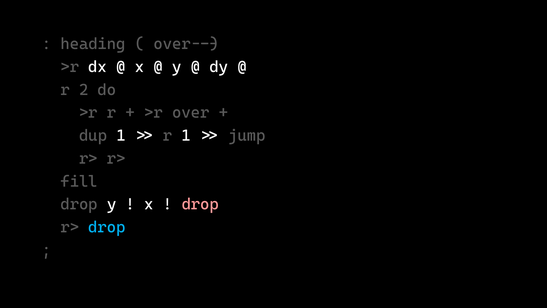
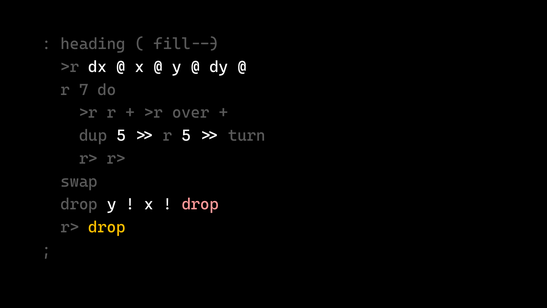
over--: over-- -> fill-- (186, 44)
2: 2 -> 7 (84, 90)
dup 1: 1 -> 5 (121, 135)
r 1: 1 -> 5 (186, 135)
jump: jump -> turn (247, 135)
fill: fill -> swap (79, 181)
drop colour: light blue -> yellow (107, 227)
